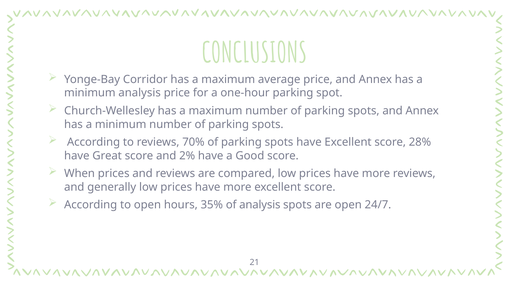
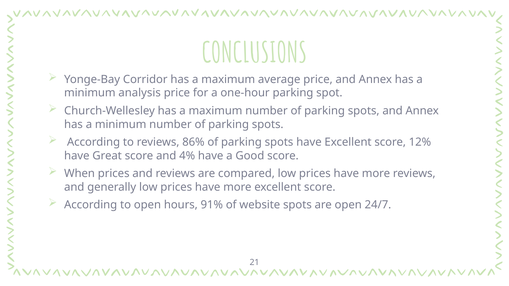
70%: 70% -> 86% (193, 142)
28%: 28% -> 12% (420, 142)
2%: 2% -> 4% (187, 156)
35%: 35% -> 91% (212, 205)
of analysis: analysis -> website (260, 205)
